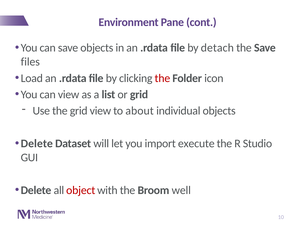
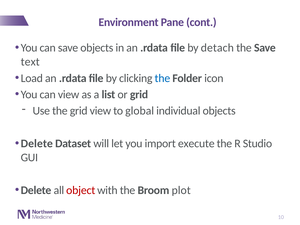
files: files -> text (30, 62)
the colour: red -> blue (162, 78)
about: about -> global (140, 111)
well: well -> plot (181, 190)
